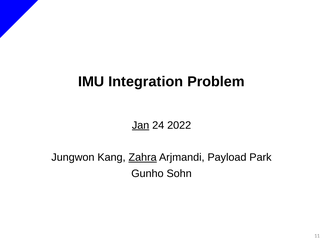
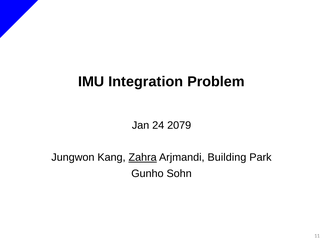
Jan underline: present -> none (141, 125)
2022: 2022 -> 2079 (179, 125)
Payload: Payload -> Building (227, 158)
